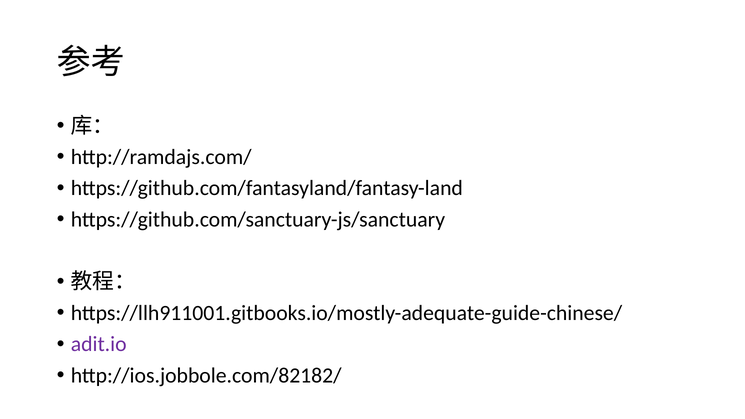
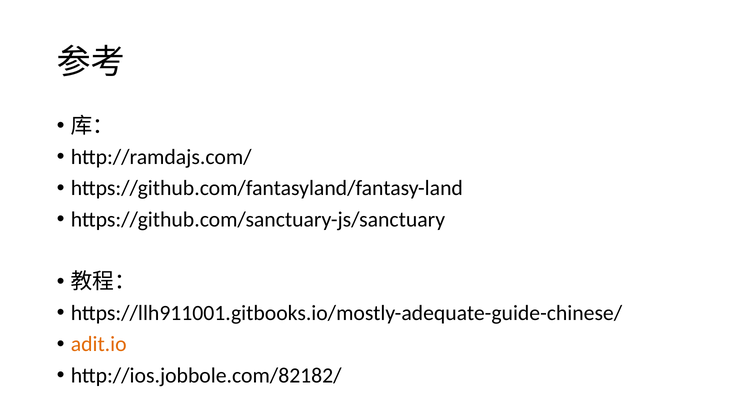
adit.io colour: purple -> orange (99, 344)
